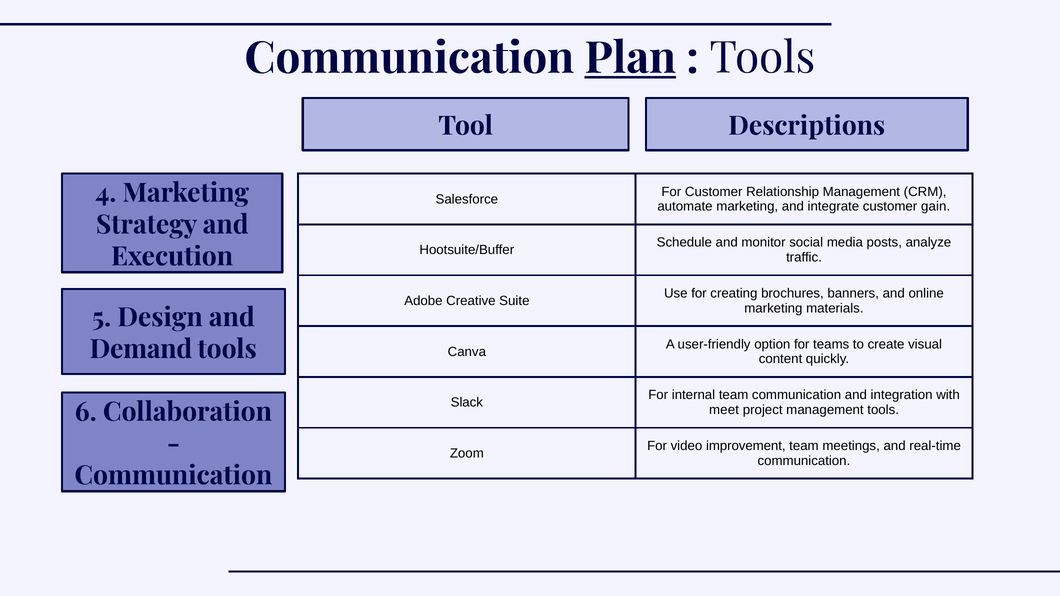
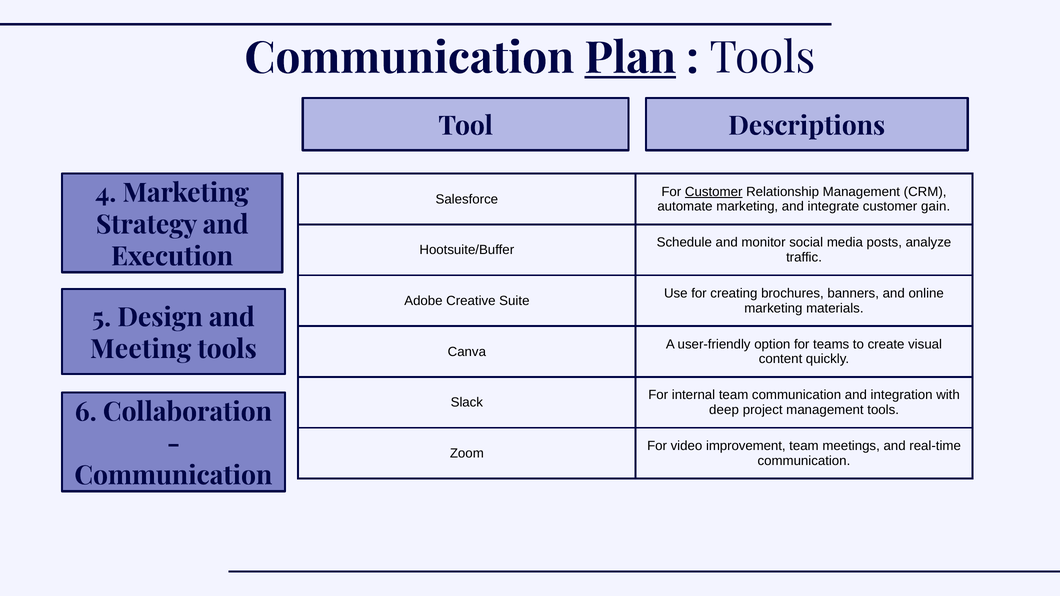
Customer underline: none -> present (714, 192)
Demand: Demand -> Meeting (141, 349)
meet: meet -> deep (724, 410)
